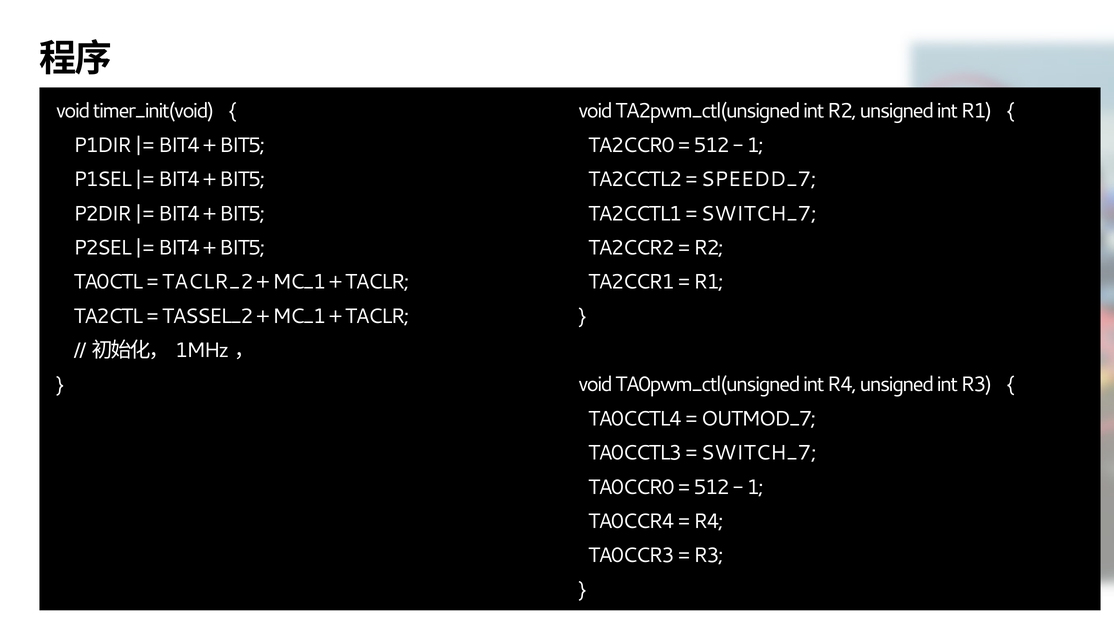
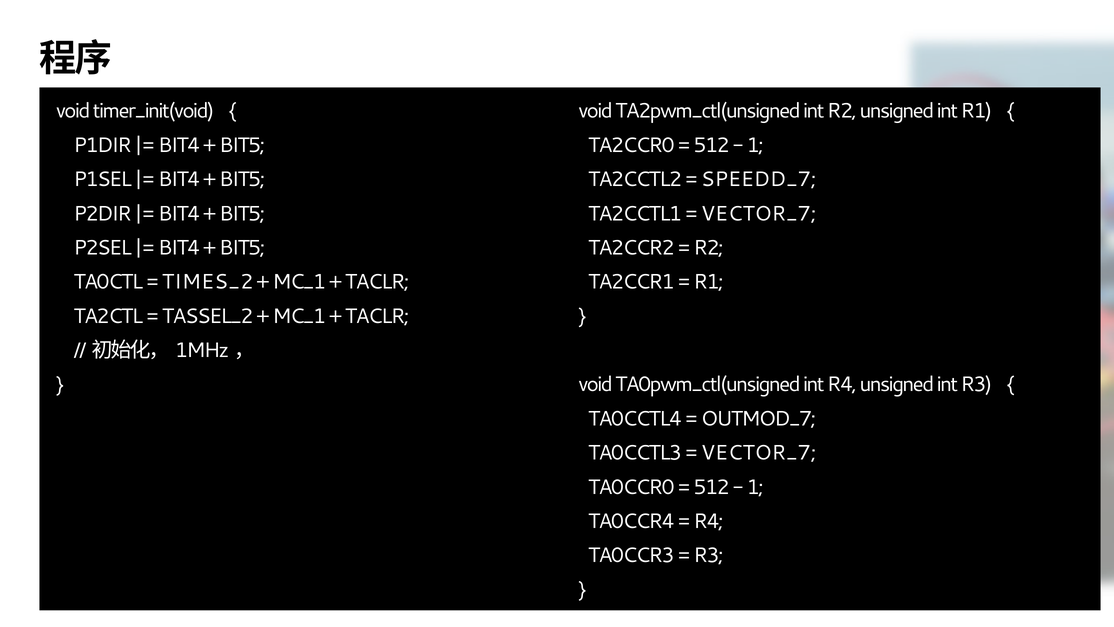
SWITCH_7: SWITCH_7 -> VECTOR_7 (759, 213)
TACLR_2: TACLR_2 -> TIMES_2 (208, 282)
SWITCH_7: SWITCH_7 -> VECTOR_7 (759, 453)
